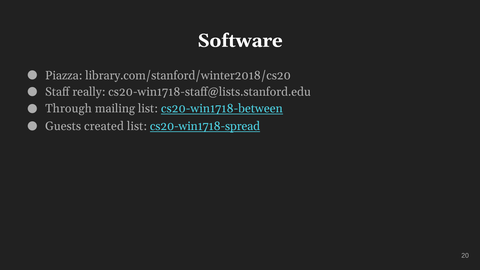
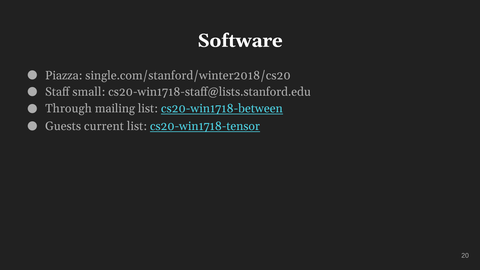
library.com/stanford/winter2018/cs20: library.com/stanford/winter2018/cs20 -> single.com/stanford/winter2018/cs20 (188, 75)
really: really -> small (89, 92)
created: created -> current (104, 126)
cs20-win1718-spread: cs20-win1718-spread -> cs20-win1718-tensor (205, 126)
